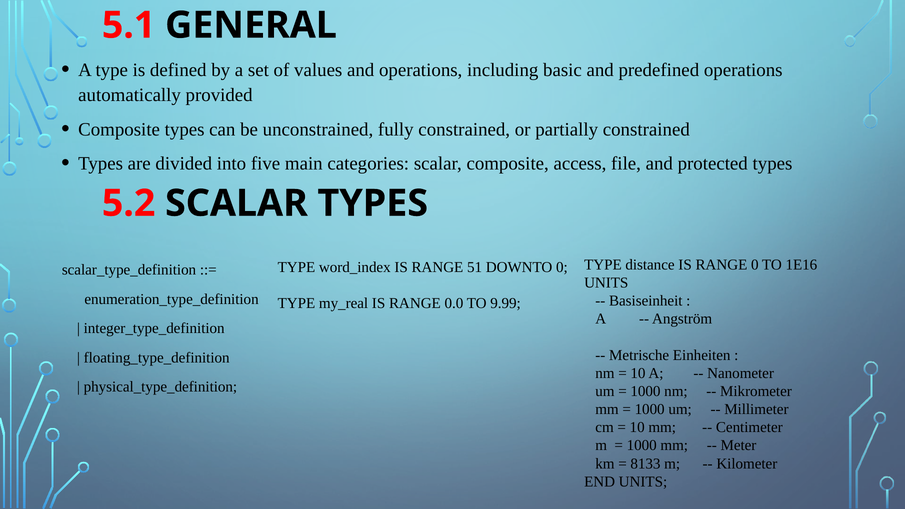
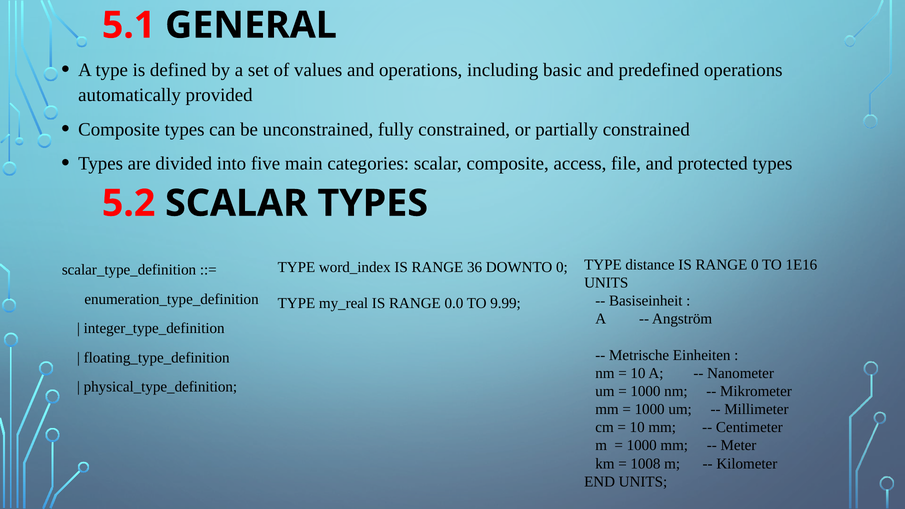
51: 51 -> 36 (475, 267)
8133: 8133 -> 1008 (645, 464)
